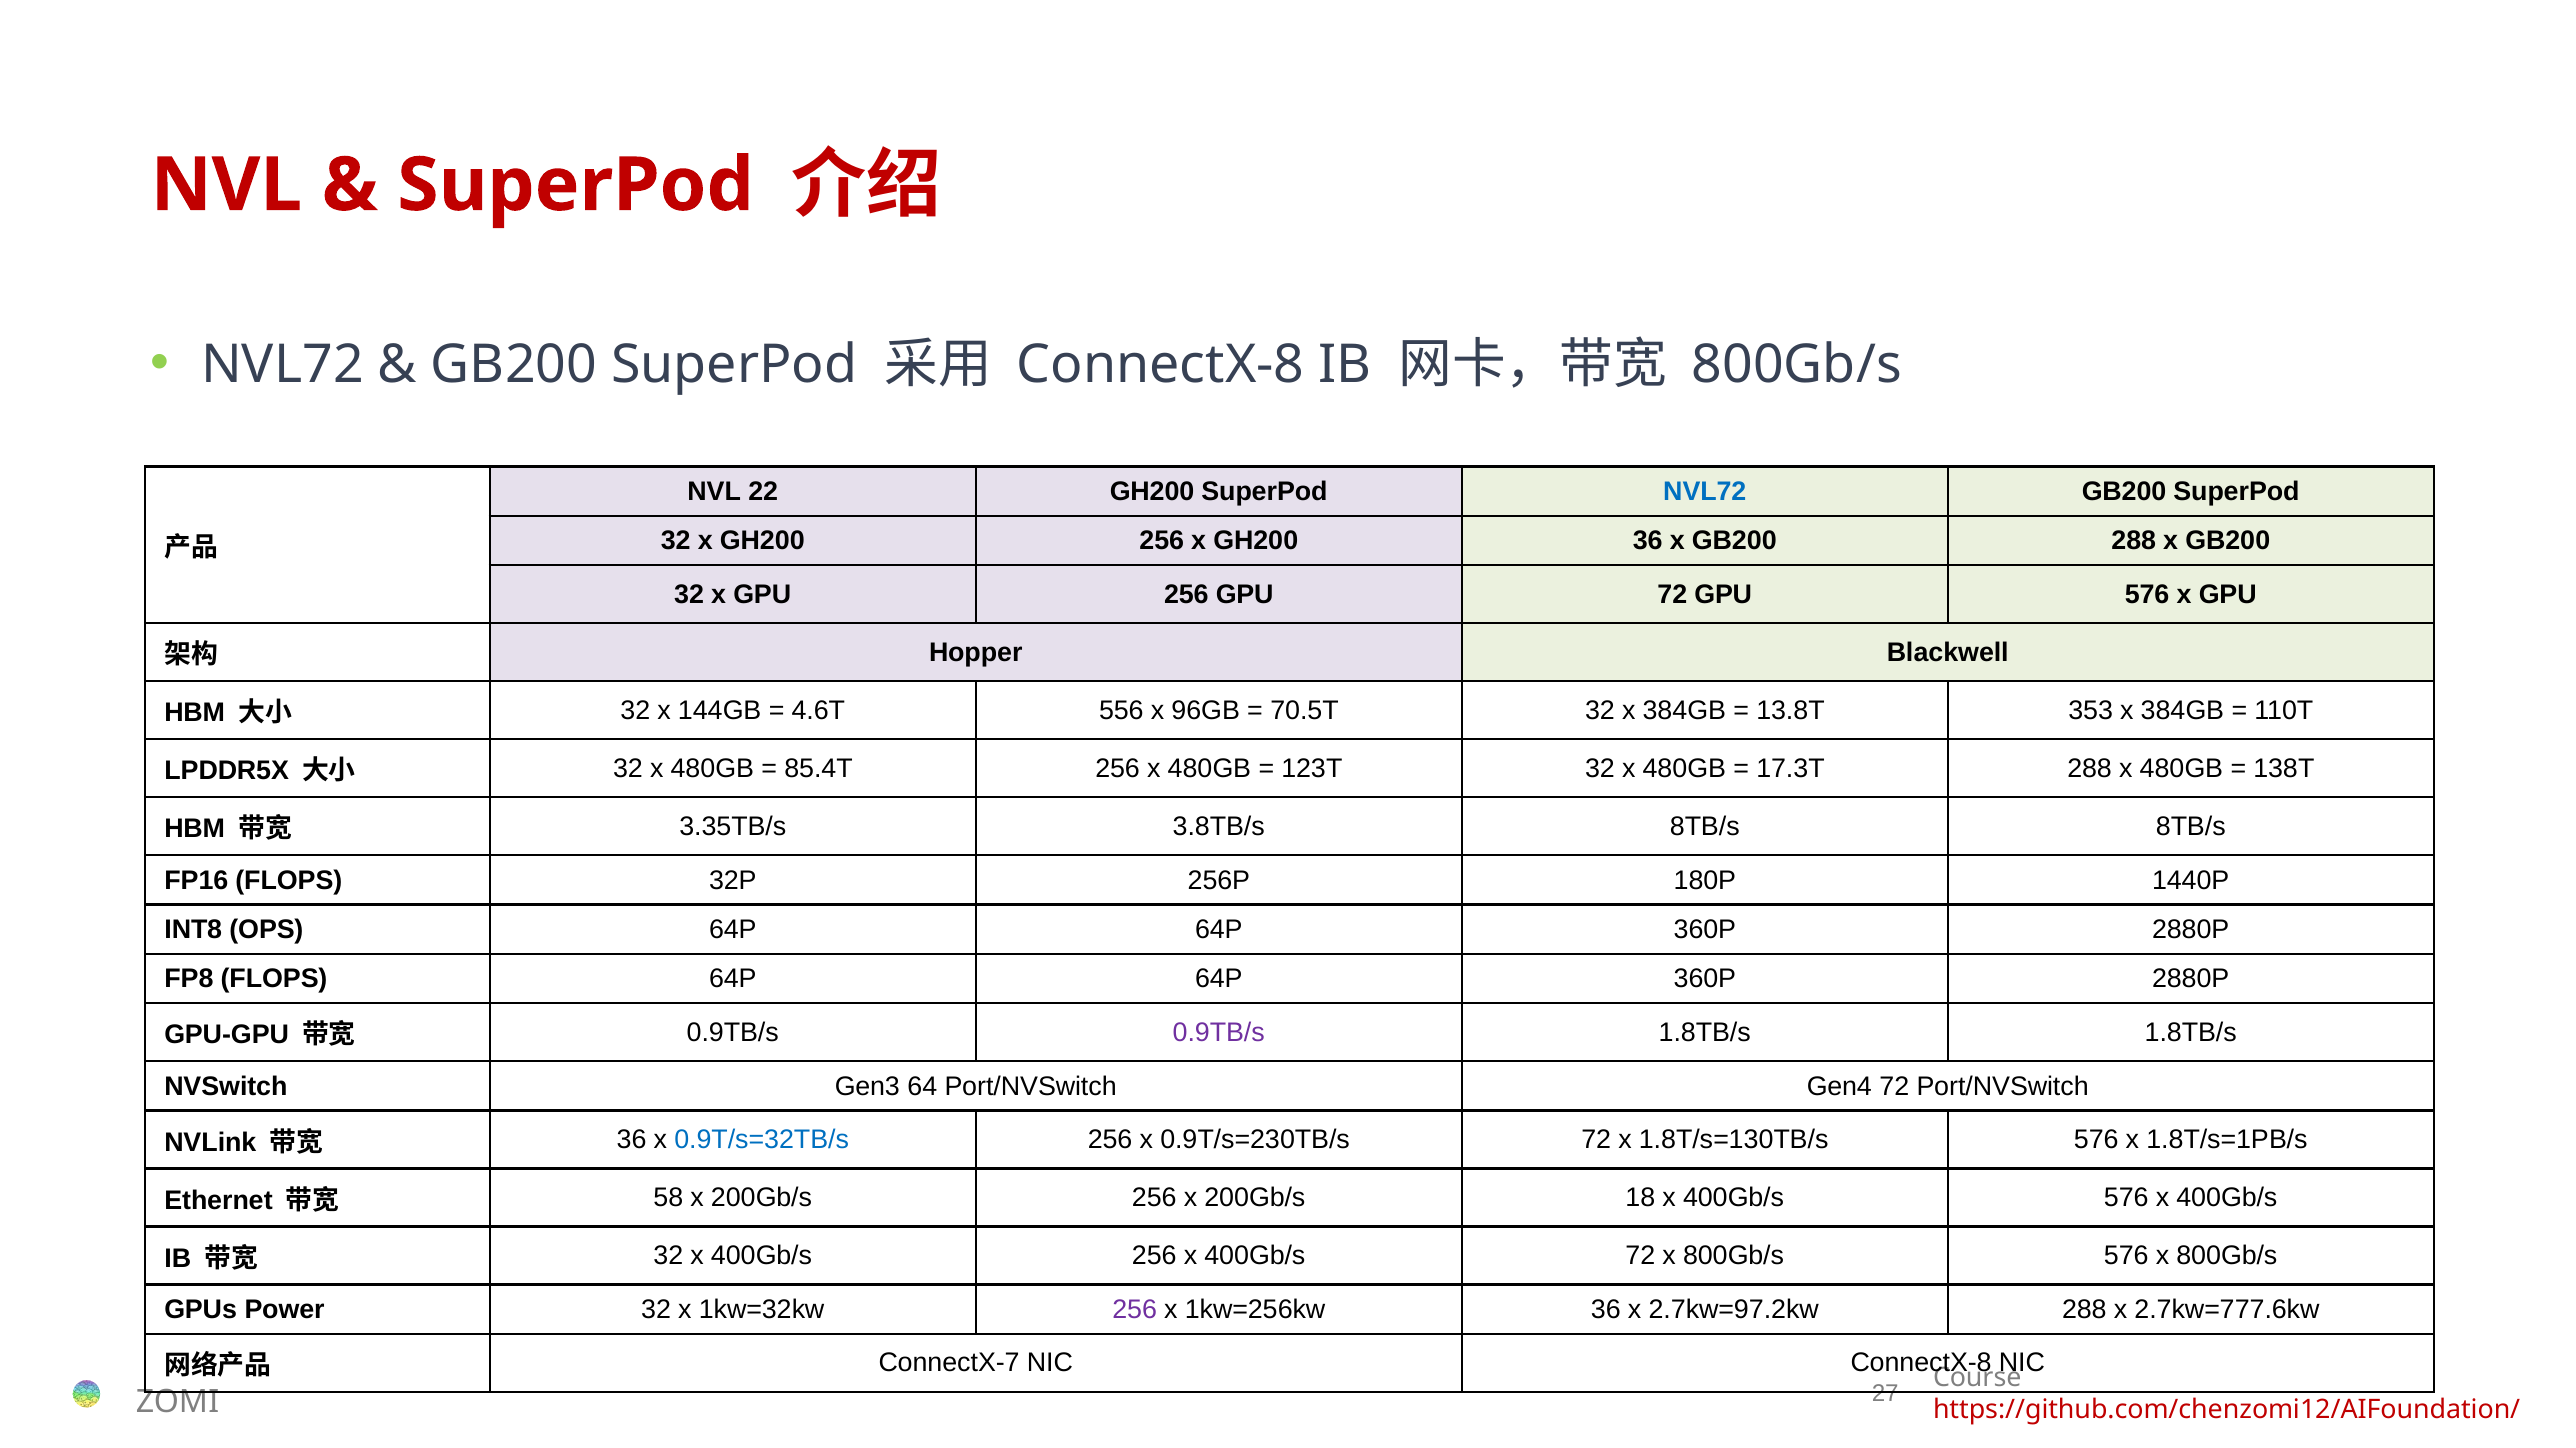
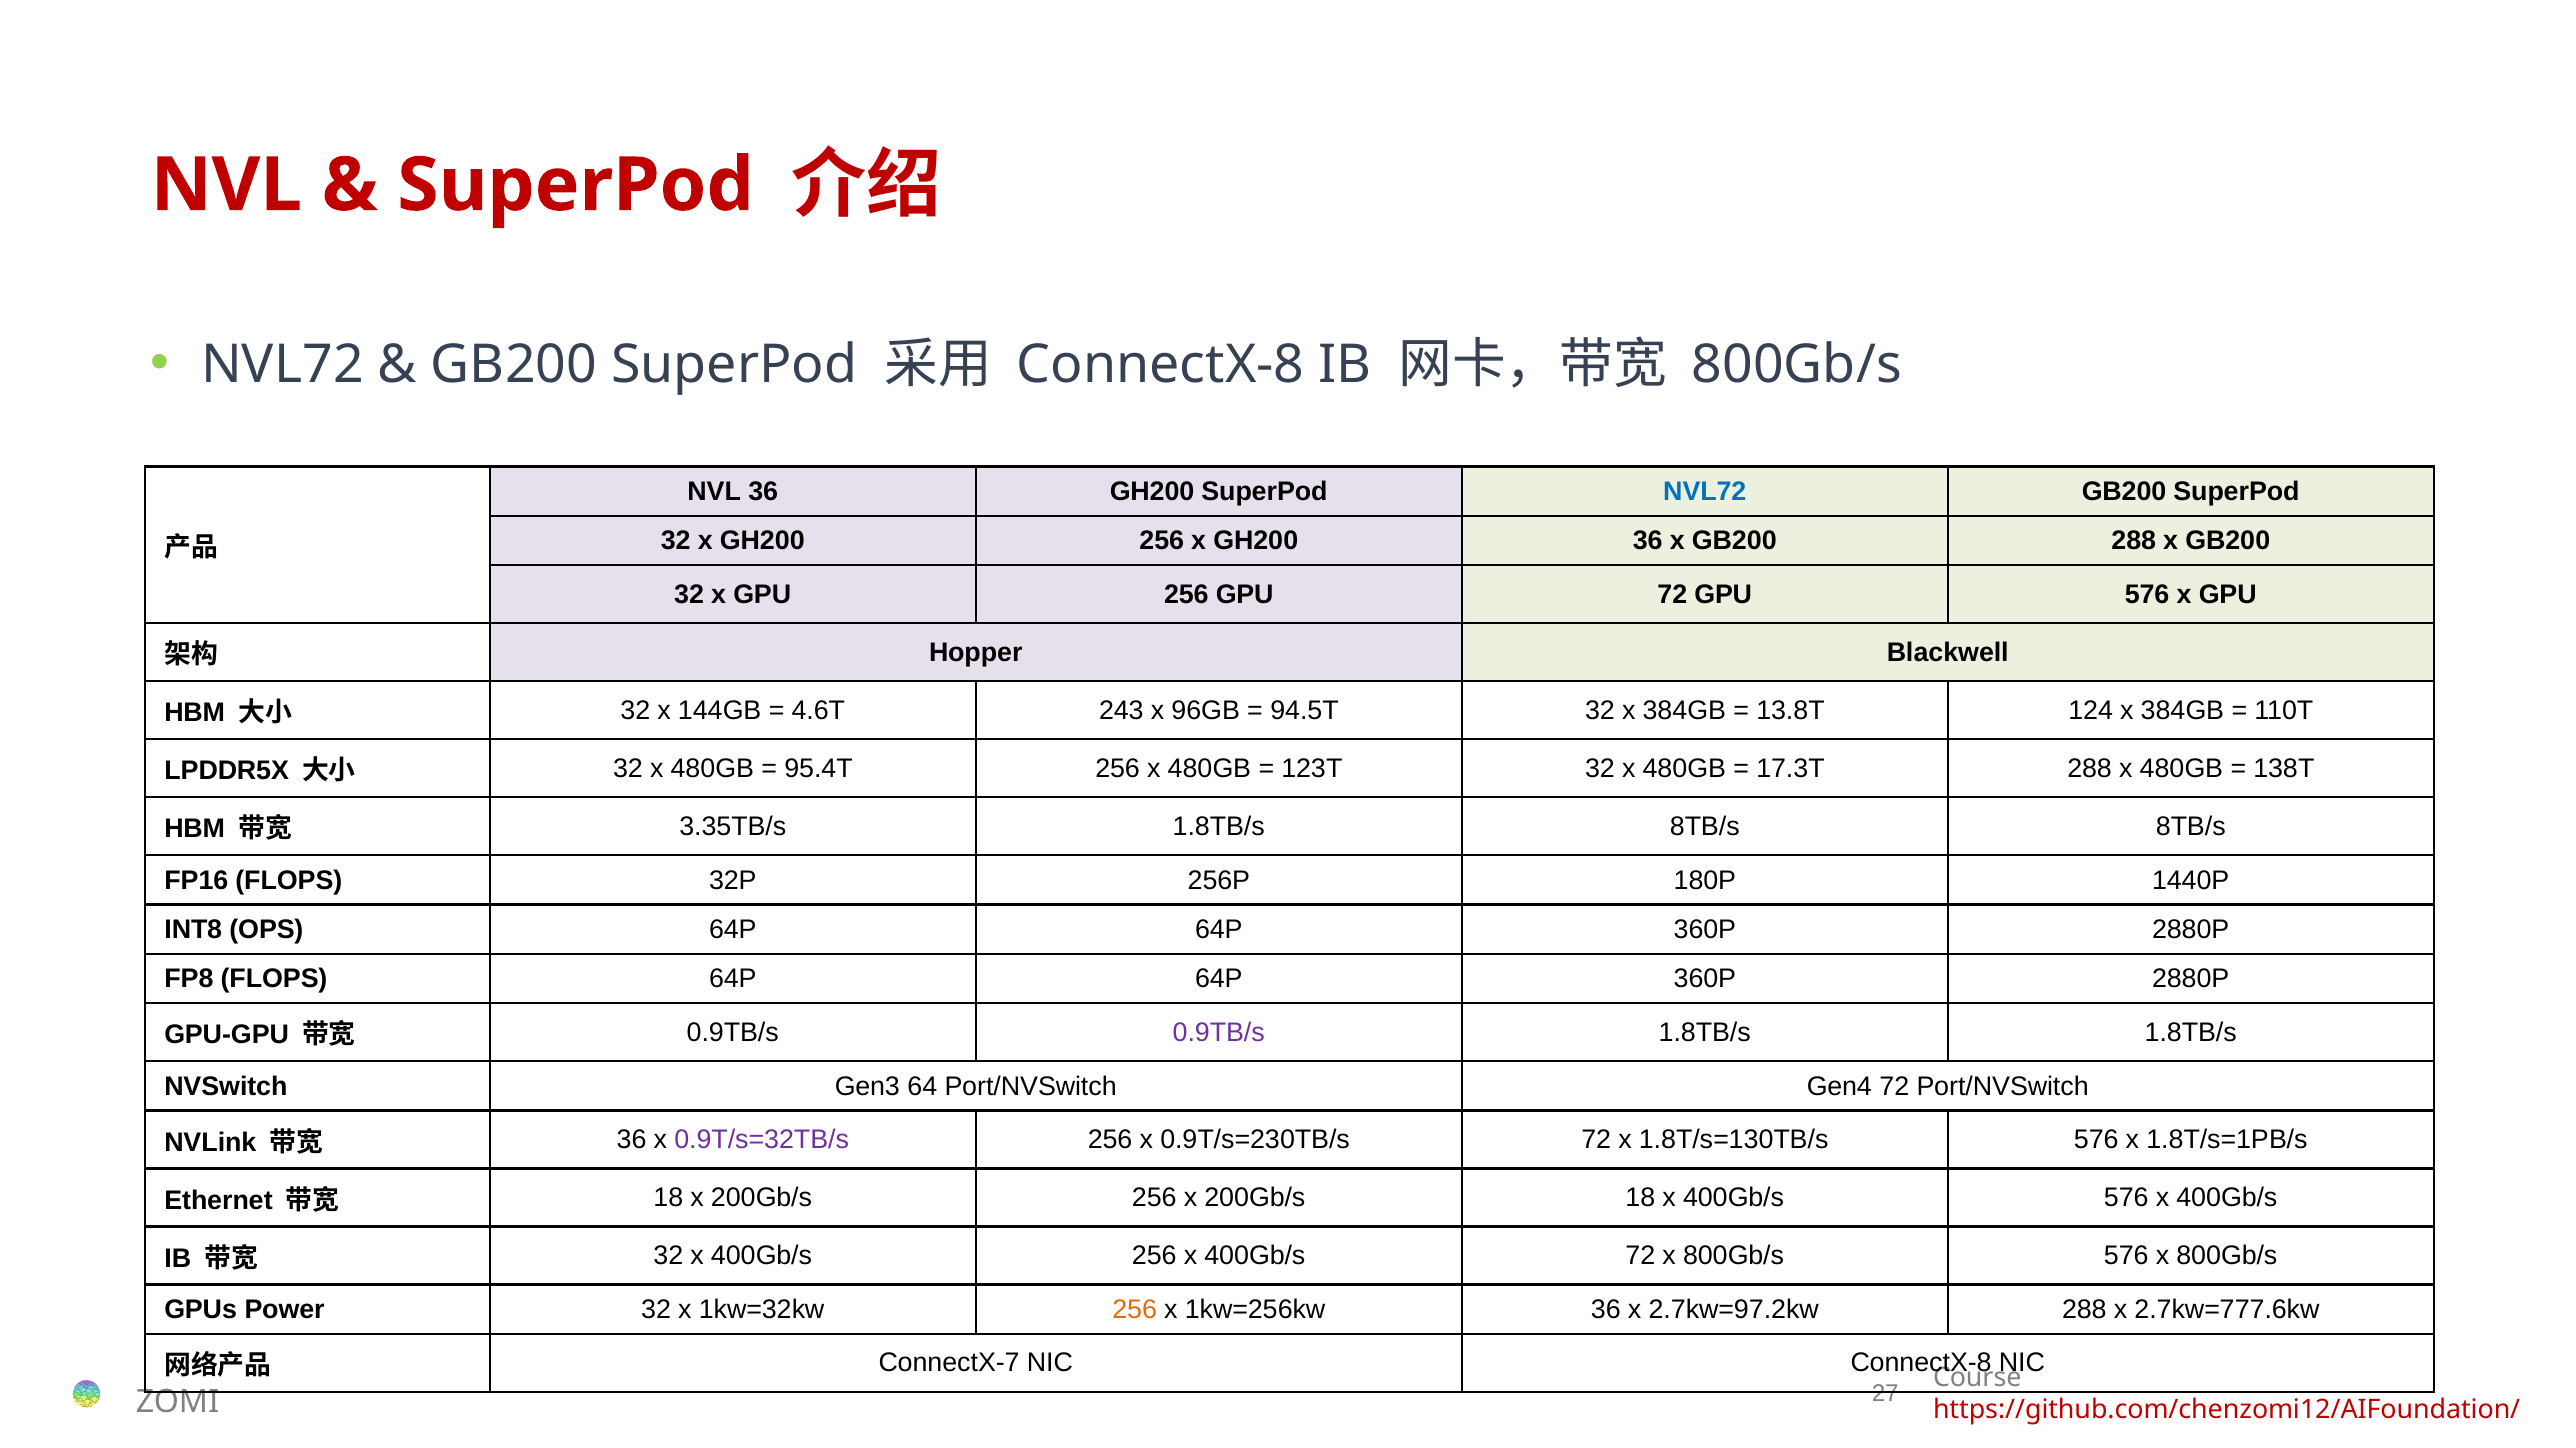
NVL 22: 22 -> 36 (763, 492)
556: 556 -> 243 (1121, 711)
70.5T: 70.5T -> 94.5T (1304, 711)
353: 353 -> 124 (2091, 711)
85.4T: 85.4T -> 95.4T (819, 769)
3.35TB/s 3.8TB/s: 3.8TB/s -> 1.8TB/s (1219, 827)
0.9T/s=32TB/s colour: blue -> purple (762, 1140)
58: 58 -> 18 (668, 1198)
256 colour: purple -> orange (1135, 1310)
